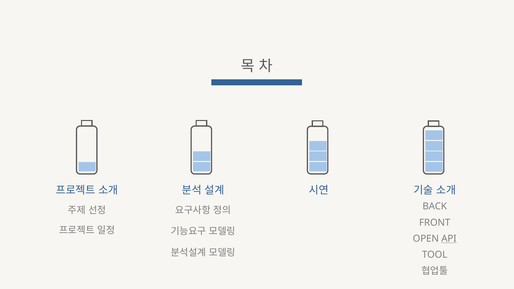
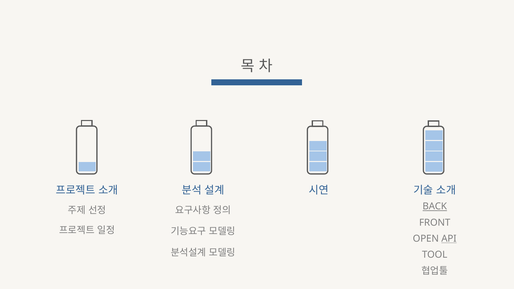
BACK underline: none -> present (435, 207)
